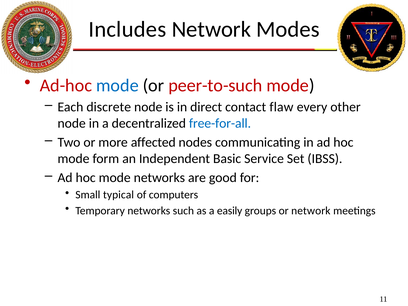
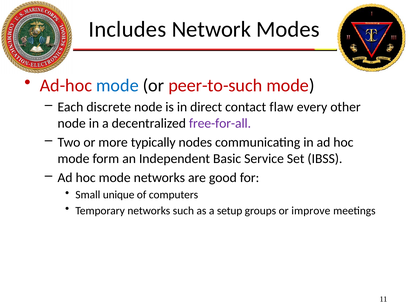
free-for-all colour: blue -> purple (220, 123)
affected: affected -> typically (153, 142)
typical: typical -> unique (119, 195)
easily: easily -> setup (230, 211)
or network: network -> improve (311, 211)
